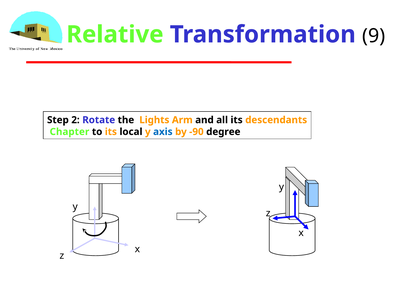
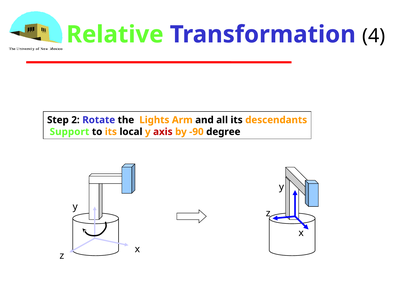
9: 9 -> 4 (374, 36)
Chapter: Chapter -> Support (69, 132)
axis colour: blue -> red (163, 132)
